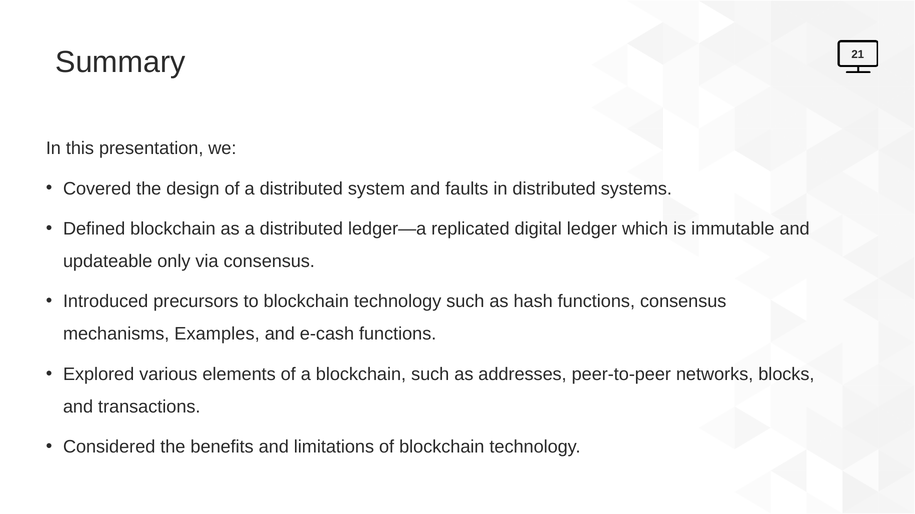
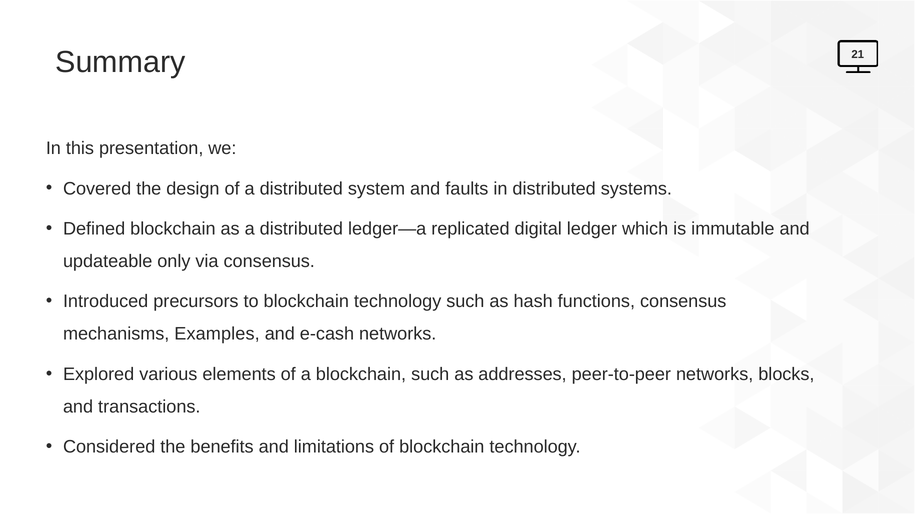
e-cash functions: functions -> networks (398, 334)
